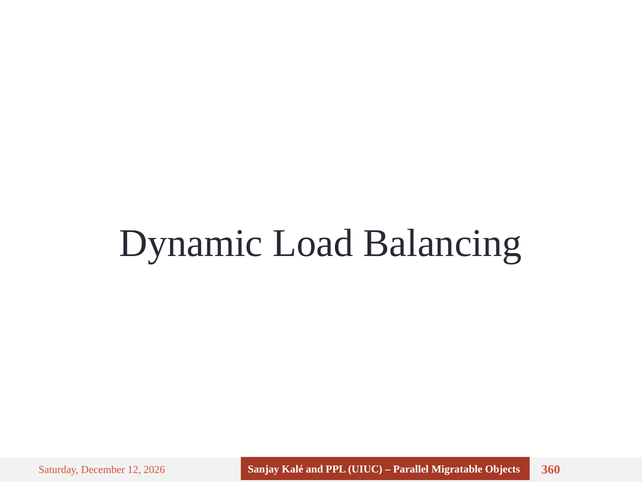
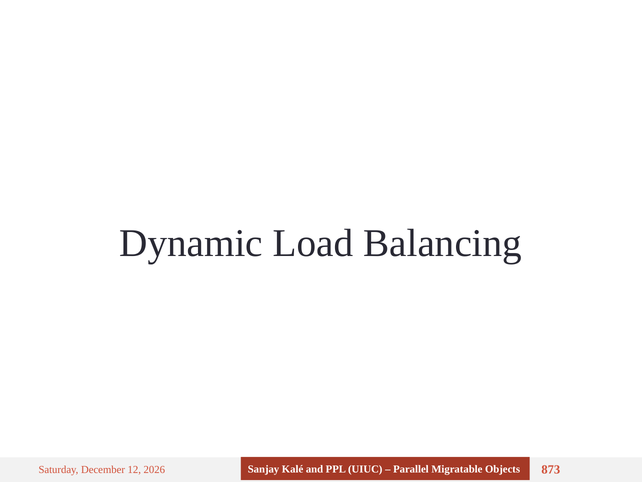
360: 360 -> 873 (551, 469)
